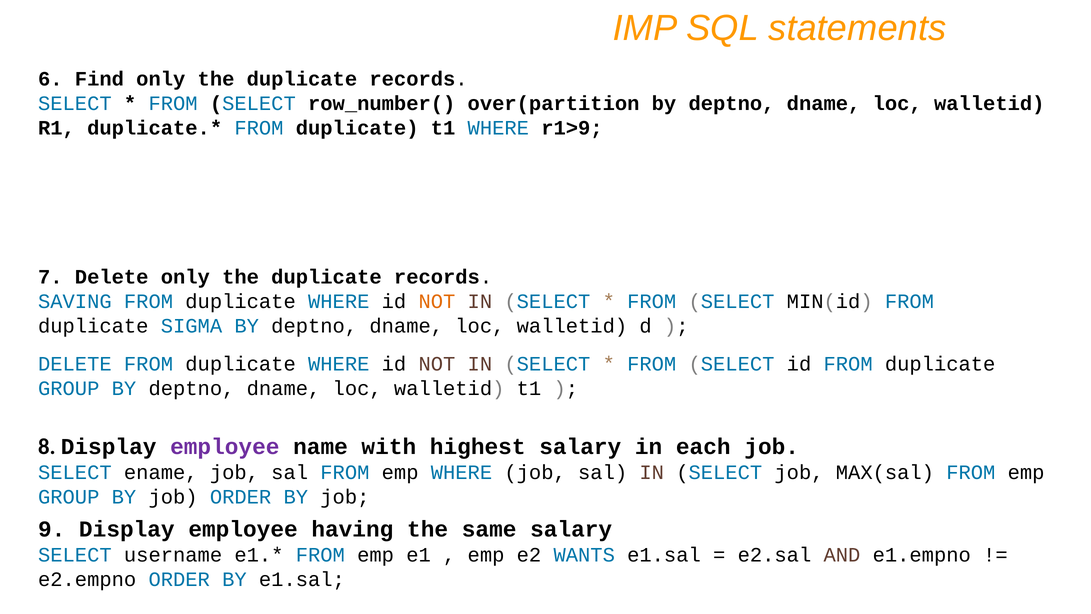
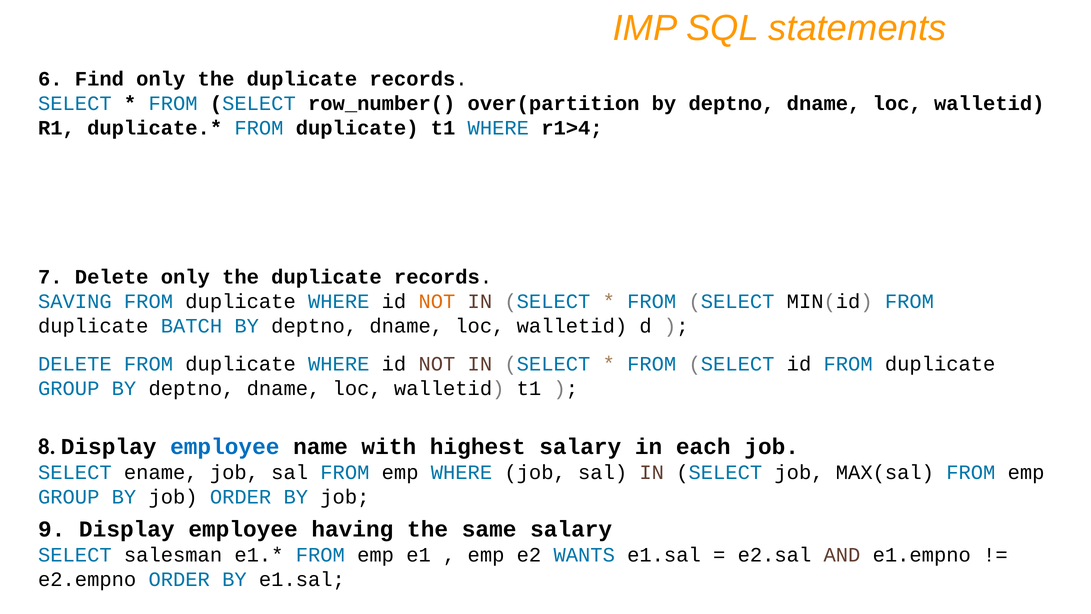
r1>9: r1>9 -> r1>4 (572, 128)
SIGMA: SIGMA -> BATCH (191, 326)
employee colour: purple -> blue (225, 446)
username: username -> salesman (173, 555)
